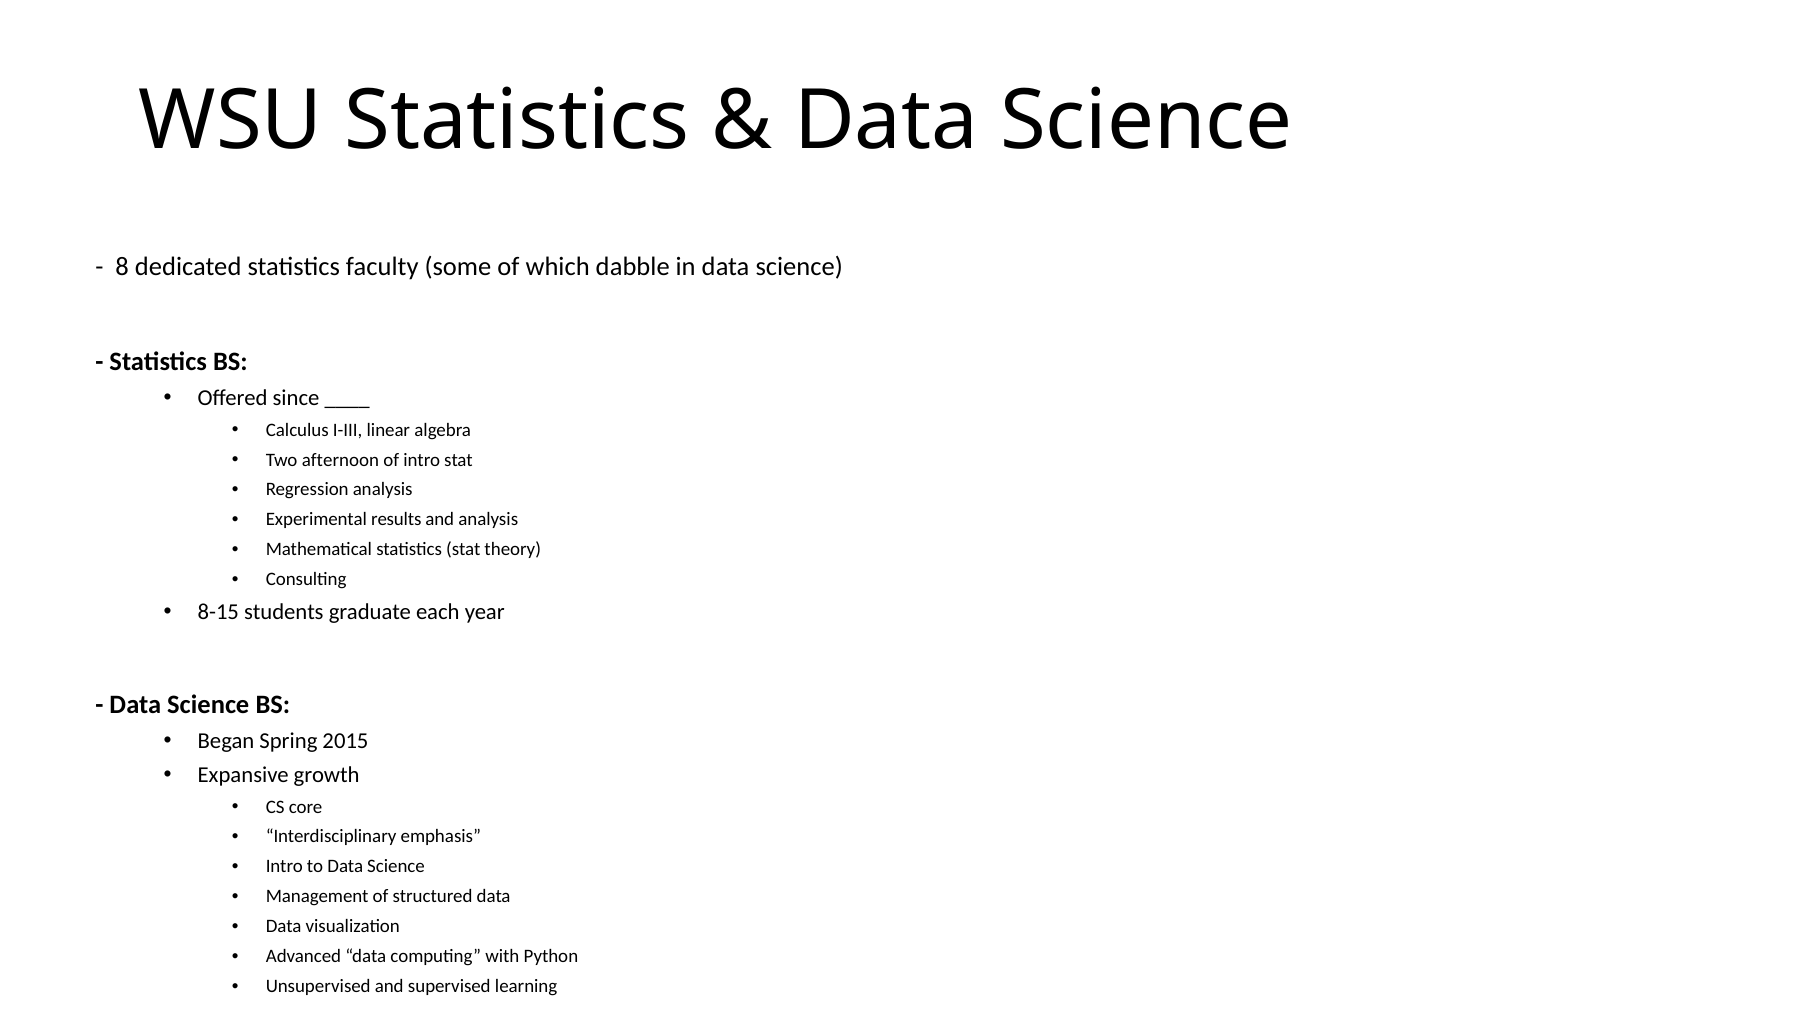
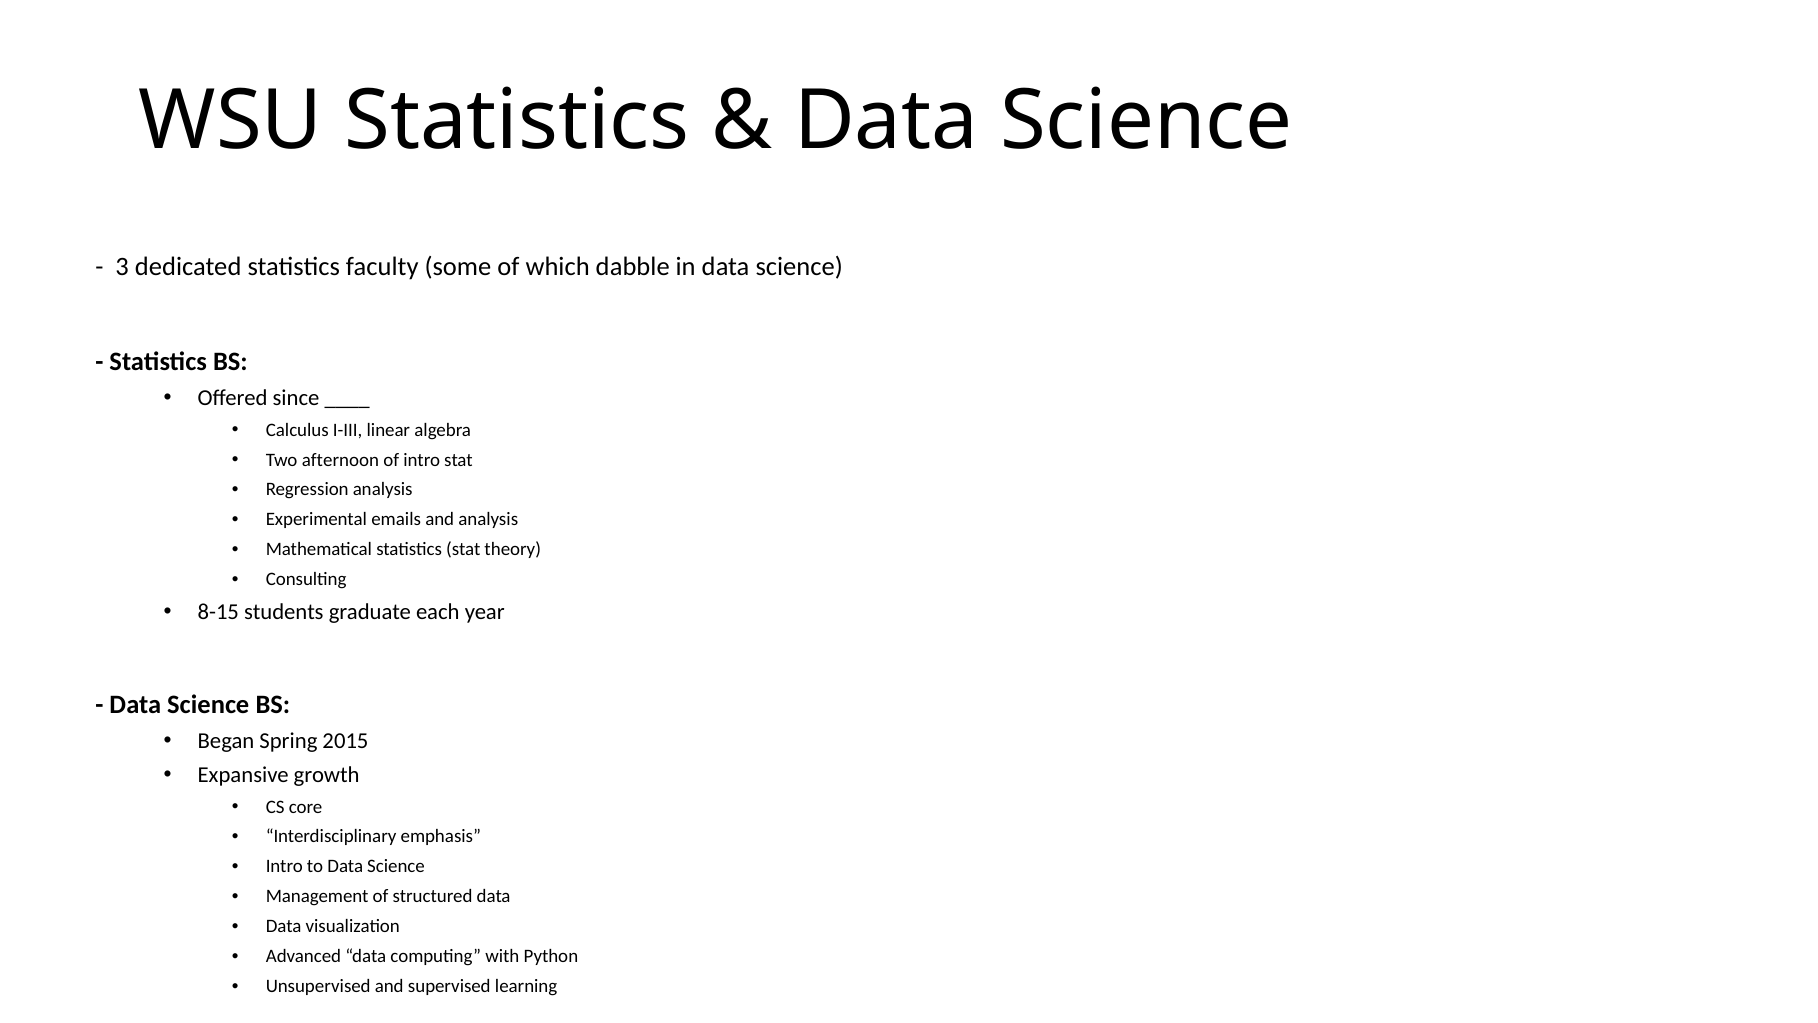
8: 8 -> 3 (122, 266)
results: results -> emails (396, 519)
